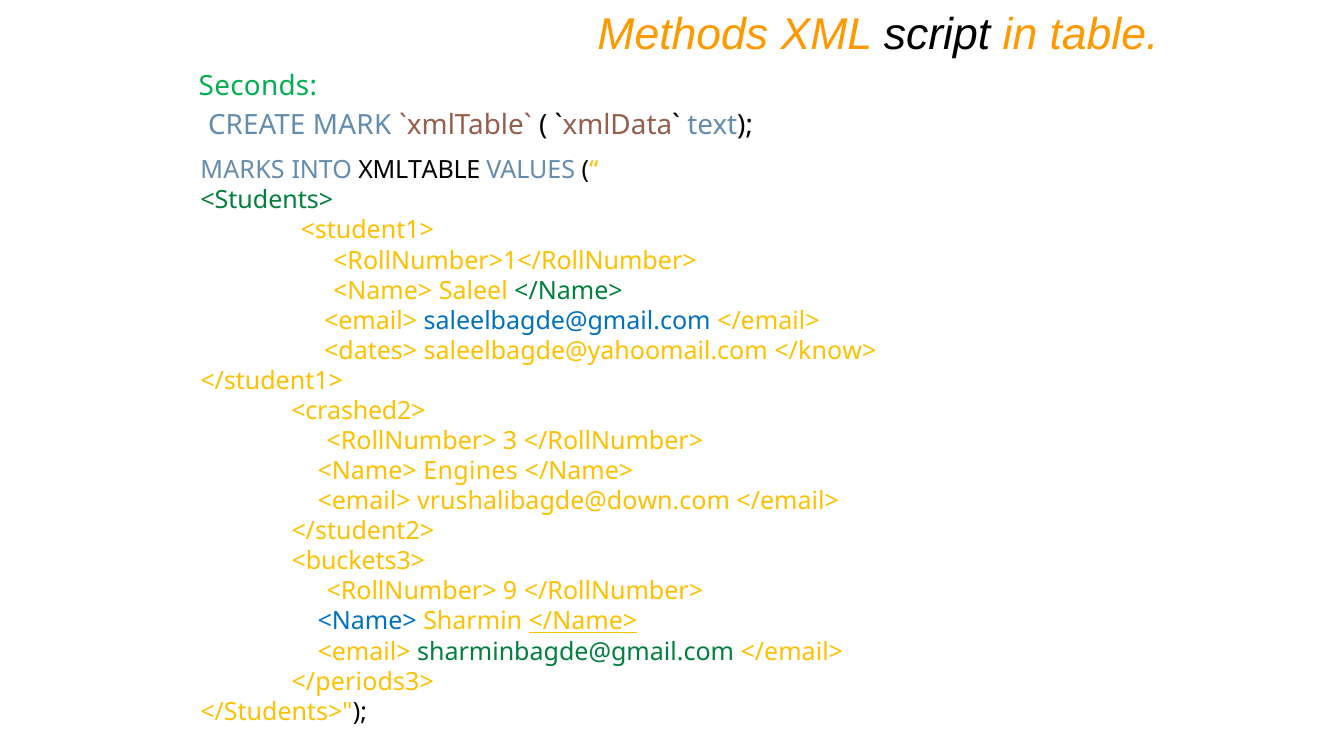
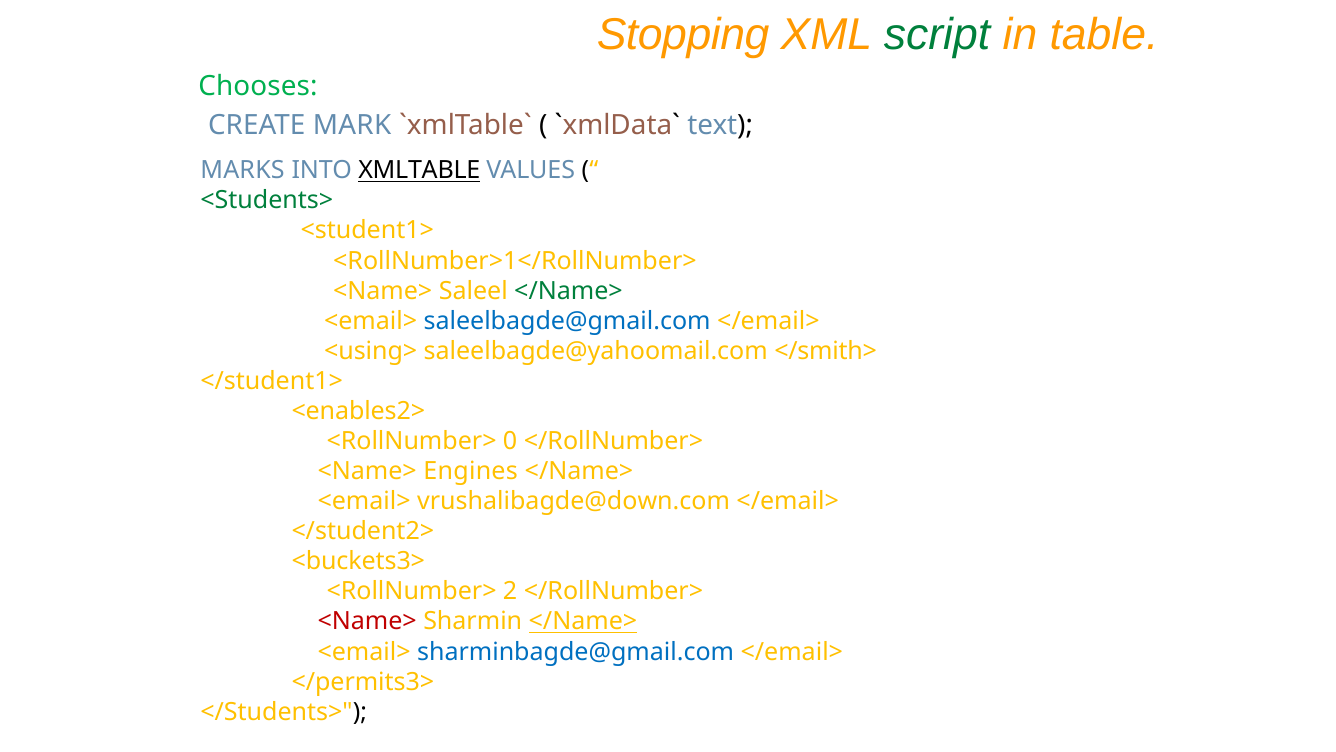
Methods: Methods -> Stopping (683, 35)
script colour: black -> green (937, 35)
Seconds: Seconds -> Chooses (258, 86)
XMLTABLE underline: none -> present (419, 170)
<dates>: <dates> -> <using> (371, 351)
</know>: </know> -> </smith> (826, 351)
<crashed2>: <crashed2> -> <enables2> (358, 411)
3: 3 -> 0 (510, 441)
9: 9 -> 2 (510, 591)
<Name> colour: blue -> red (367, 621)
sharminbagde@gmail.com colour: green -> blue (576, 651)
</periods3>: </periods3> -> </permits3> (363, 681)
